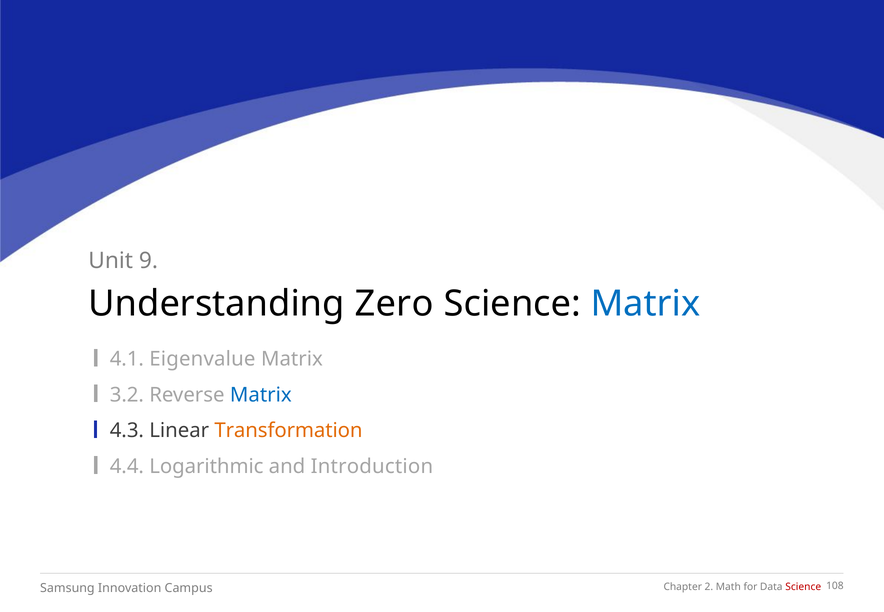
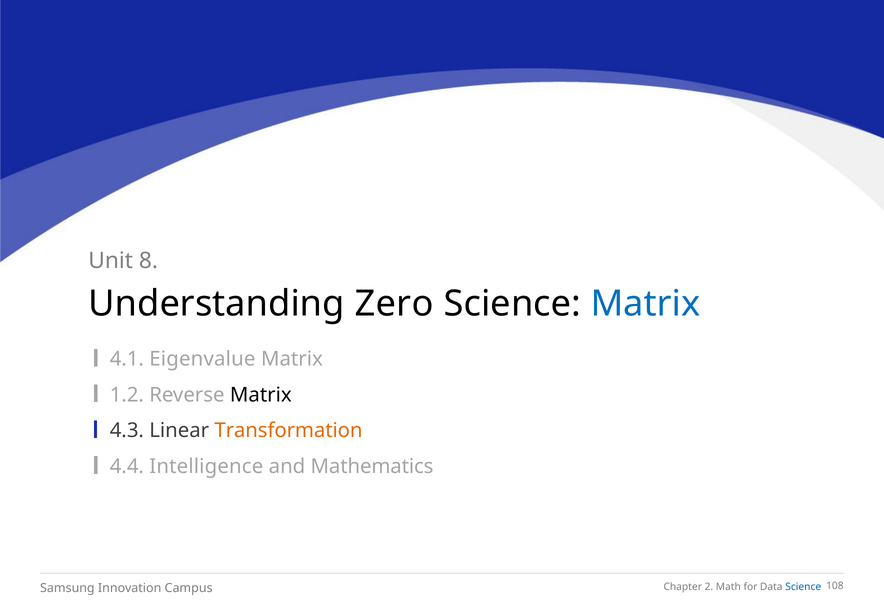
9: 9 -> 8 (148, 261)
3.2: 3.2 -> 1.2 (127, 395)
Matrix colour: blue -> black (261, 395)
Logarithmic: Logarithmic -> Intelligence (206, 467)
Introduction: Introduction -> Mathematics (372, 467)
Science colour: red -> blue (803, 587)
